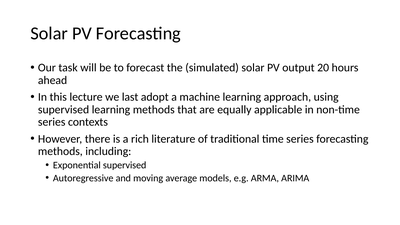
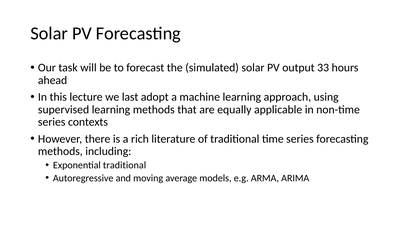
20: 20 -> 33 (323, 68)
Exponential supervised: supervised -> traditional (125, 165)
